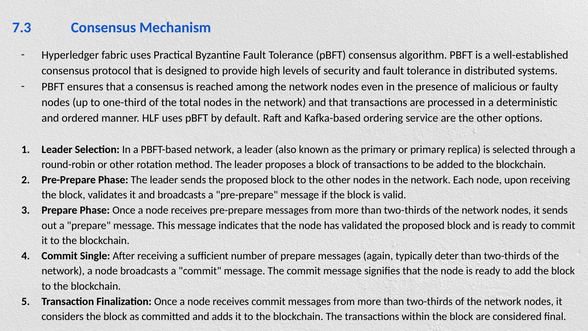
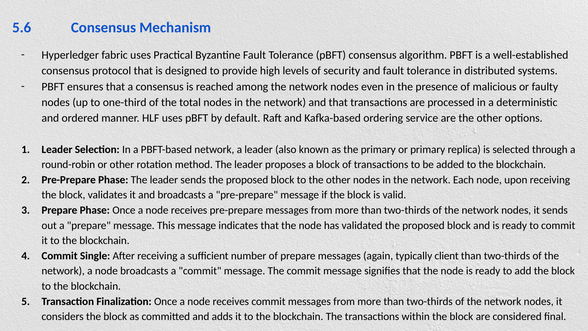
7.3: 7.3 -> 5.6 (22, 28)
deter: deter -> client (447, 256)
